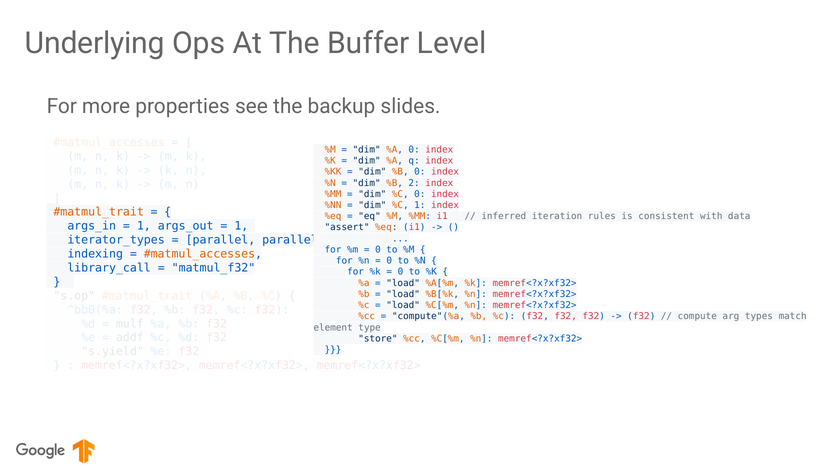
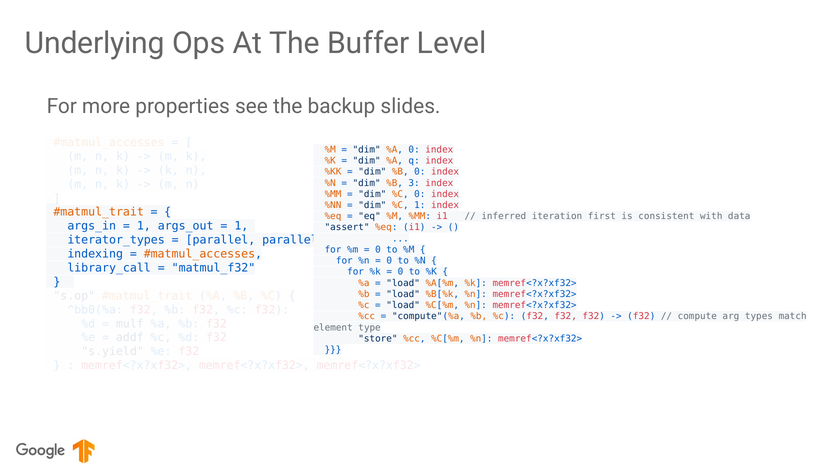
2: 2 -> 3 (414, 183)
rules: rules -> first (602, 216)
